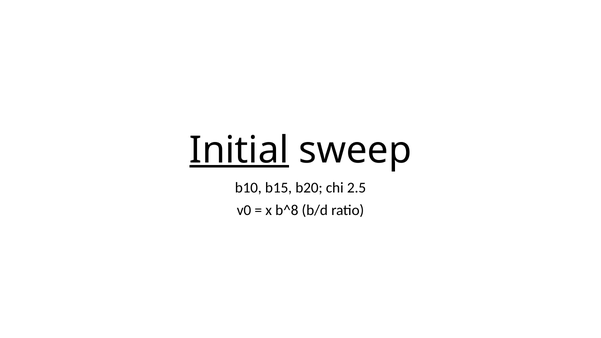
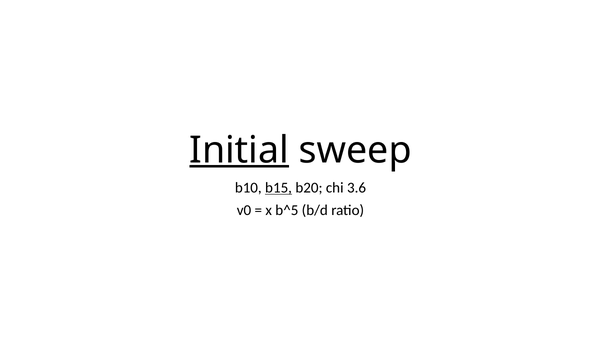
b15 underline: none -> present (279, 188)
2.5: 2.5 -> 3.6 (357, 188)
b^8: b^8 -> b^5 (287, 210)
